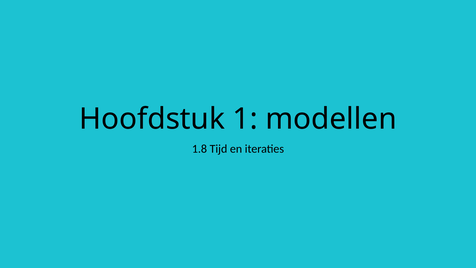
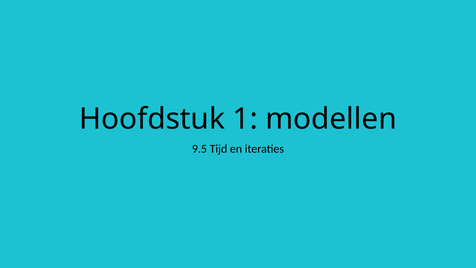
1.8: 1.8 -> 9.5 (199, 149)
